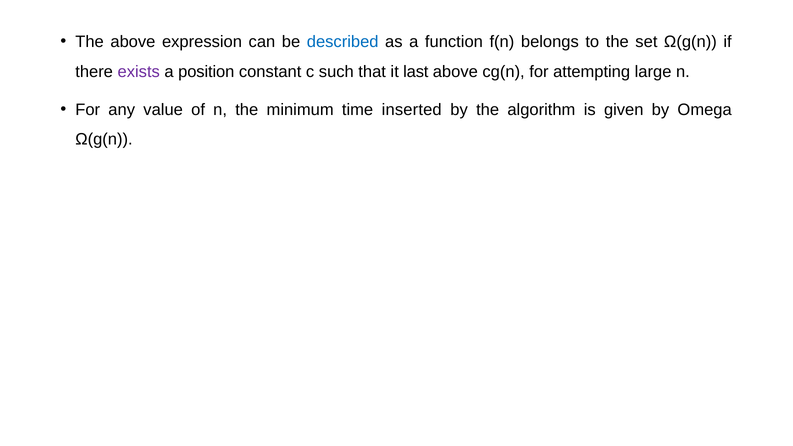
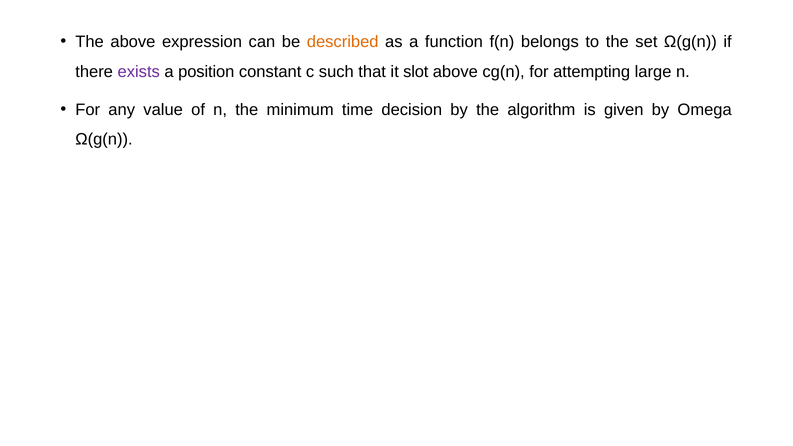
described colour: blue -> orange (343, 42)
last: last -> slot (416, 72)
inserted: inserted -> decision (412, 110)
